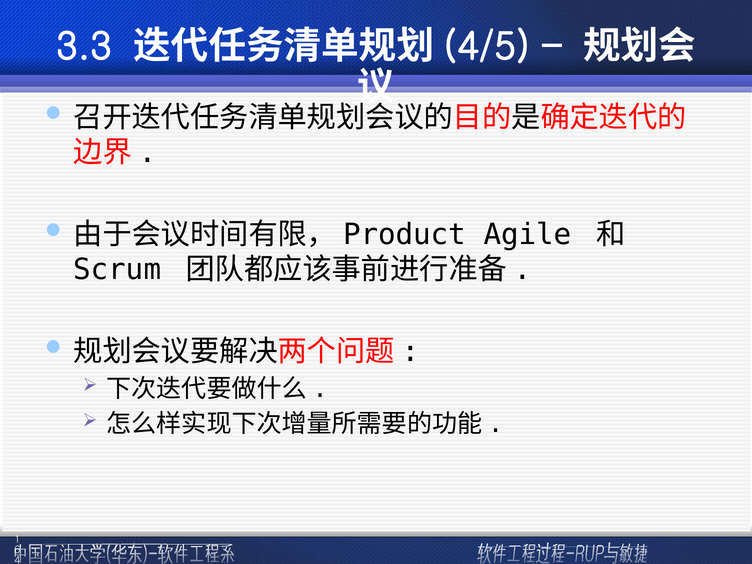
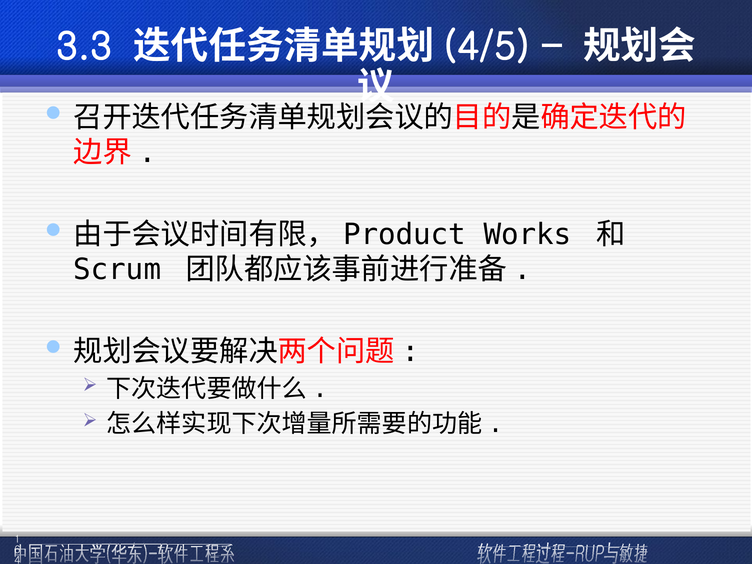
Agile: Agile -> Works (528, 234)
